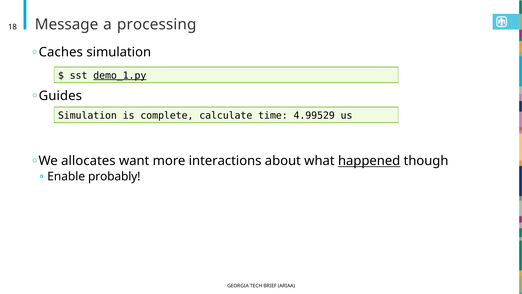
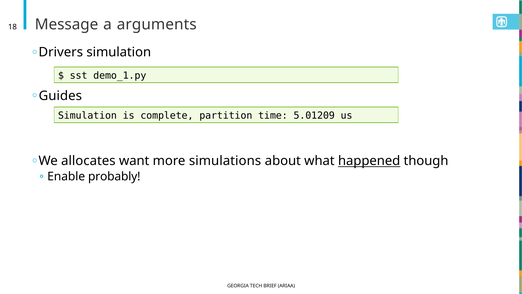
processing: processing -> arguments (157, 25)
Caches: Caches -> Drivers (61, 52)
demo_1.py underline: present -> none (120, 75)
calculate: calculate -> partition (226, 115)
4.99529: 4.99529 -> 5.01209 (314, 115)
interactions: interactions -> simulations (225, 161)
